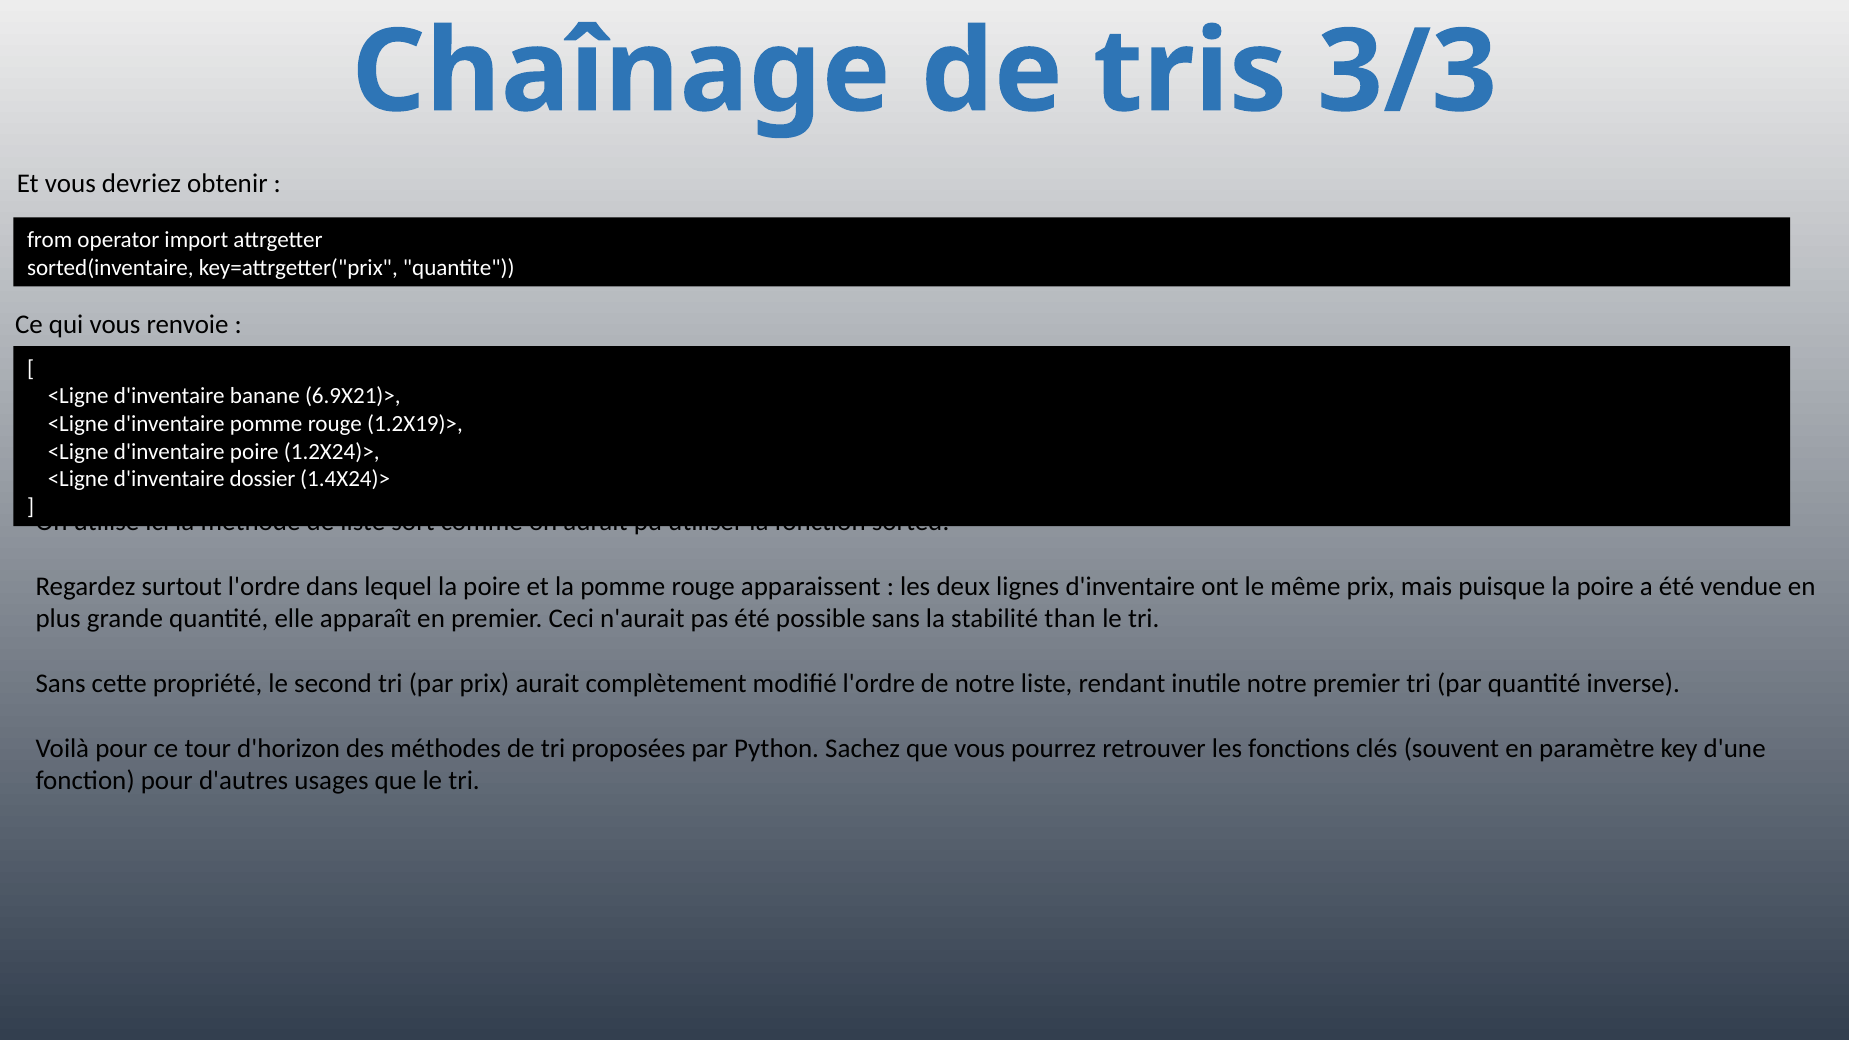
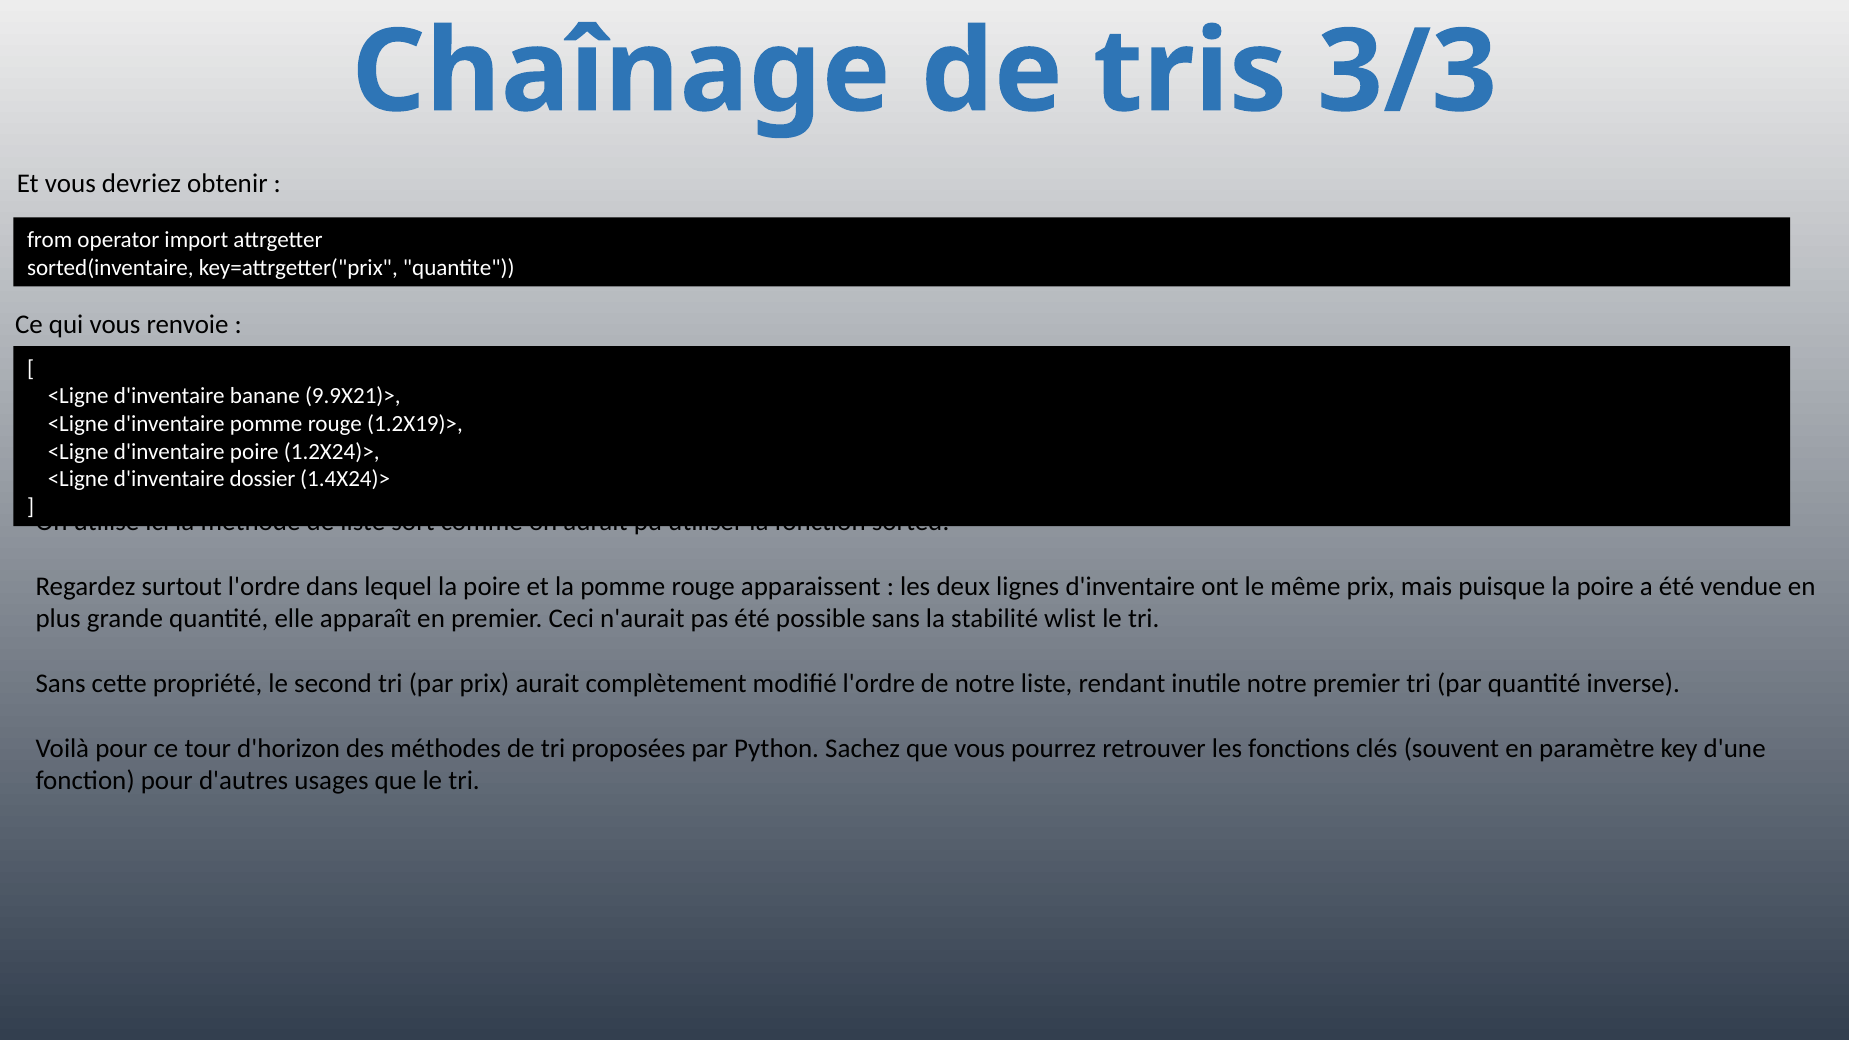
6.9X21)>: 6.9X21)> -> 9.9X21)> (353, 396)
than: than -> wlist (1070, 619)
